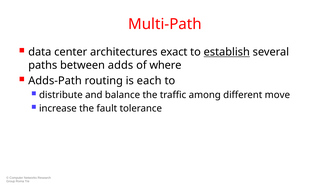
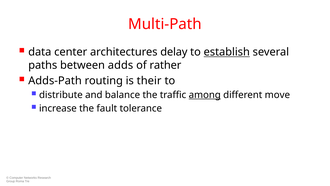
exact: exact -> delay (174, 52)
where: where -> rather (165, 65)
each: each -> their (149, 81)
among underline: none -> present (205, 95)
